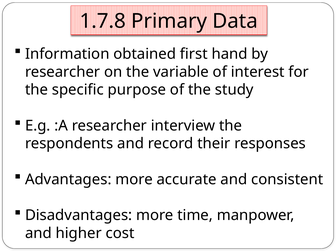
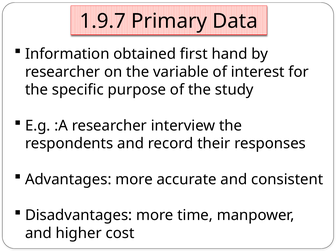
1.7.8: 1.7.8 -> 1.9.7 (103, 21)
